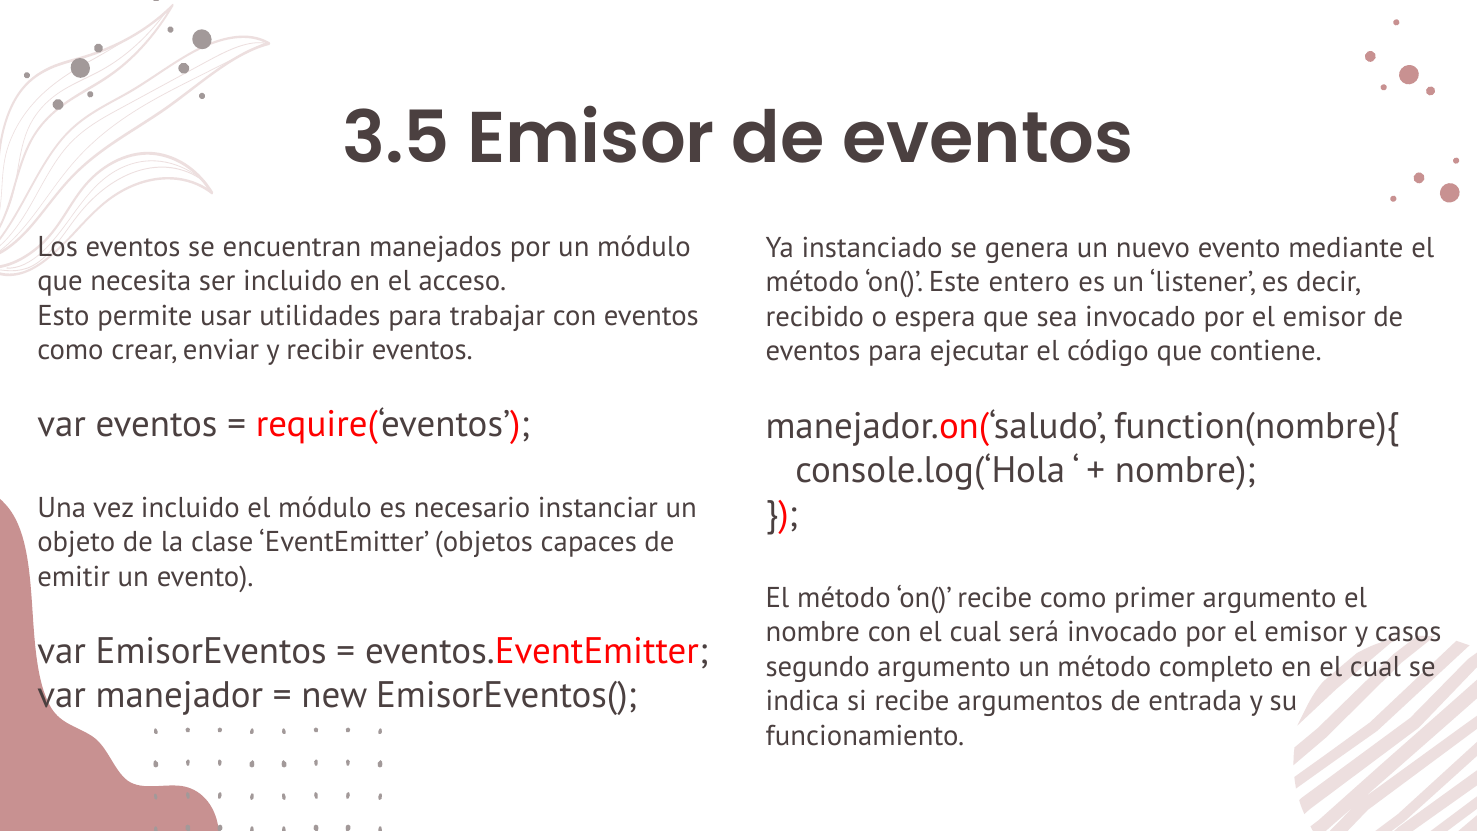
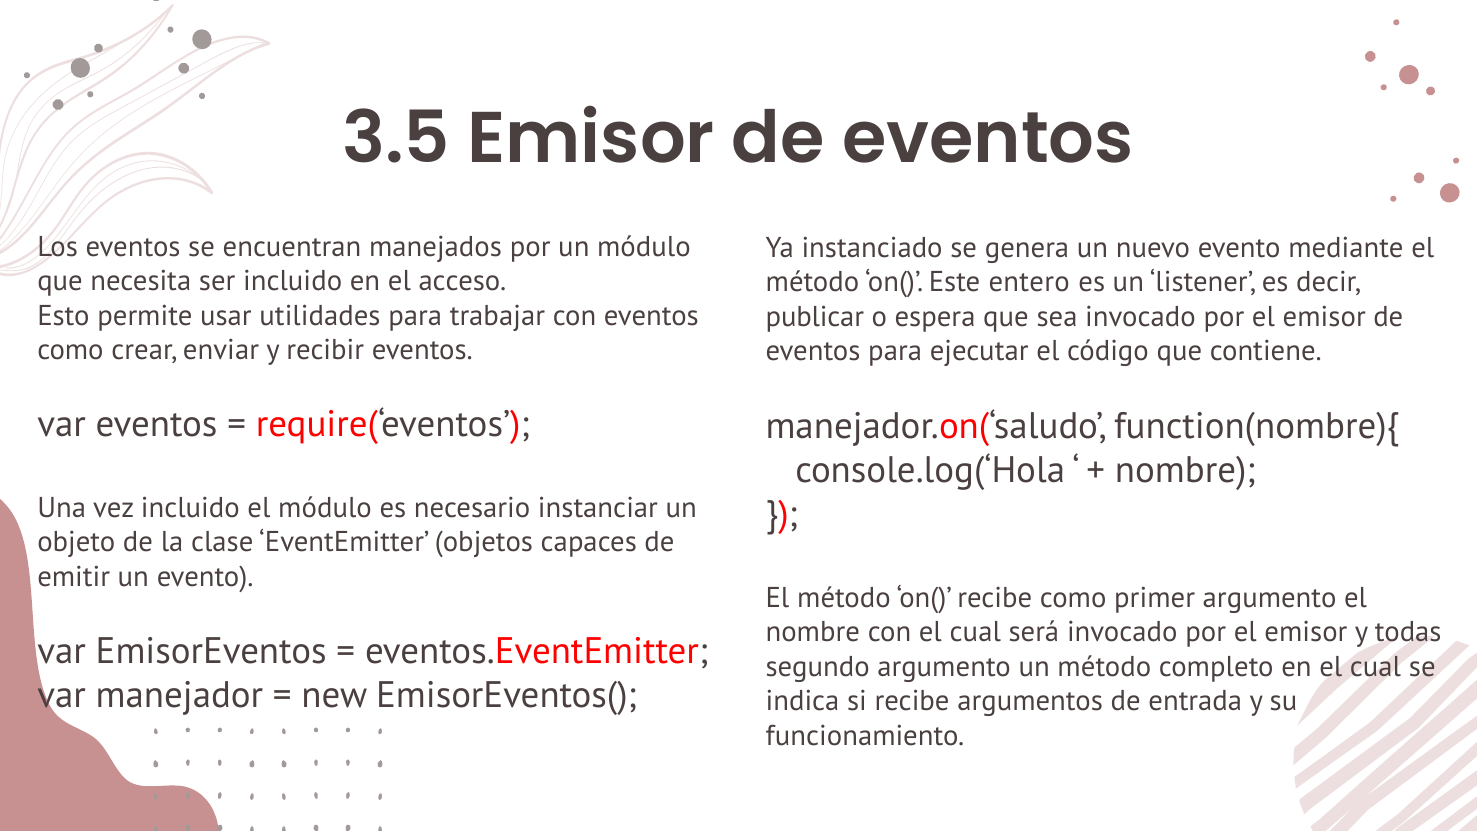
recibido: recibido -> publicar (815, 317)
casos: casos -> todas (1408, 632)
